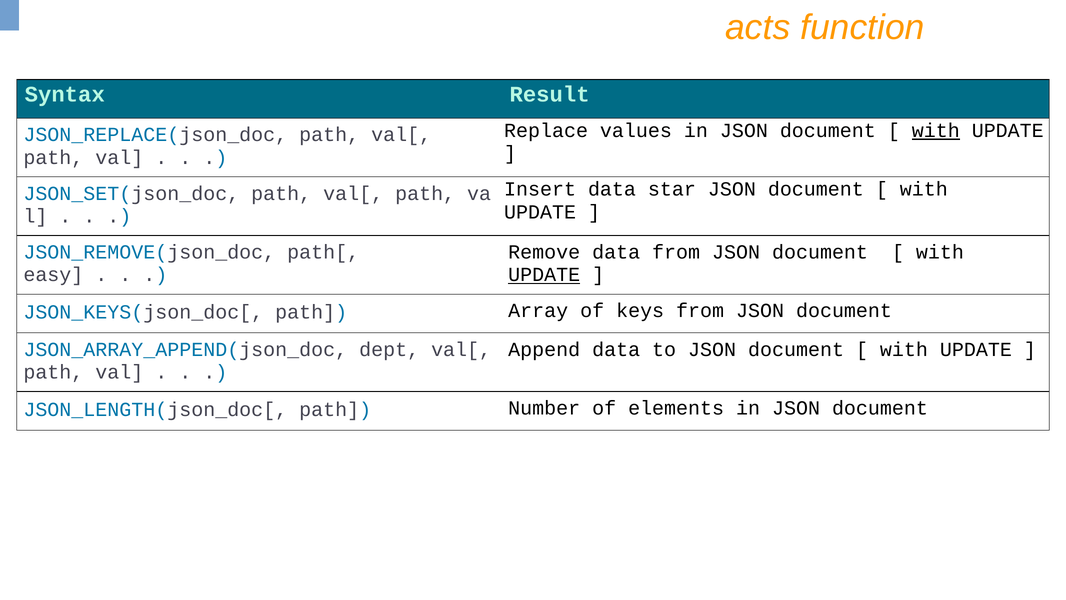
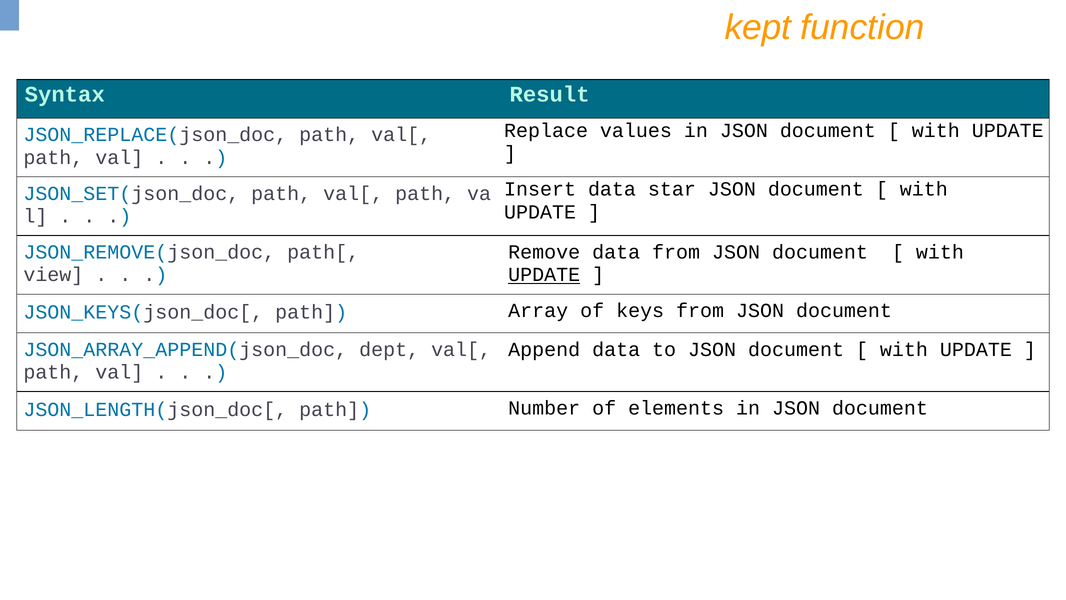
acts: acts -> kept (758, 28)
with underline: present -> none (936, 131)
easy: easy -> view (53, 275)
